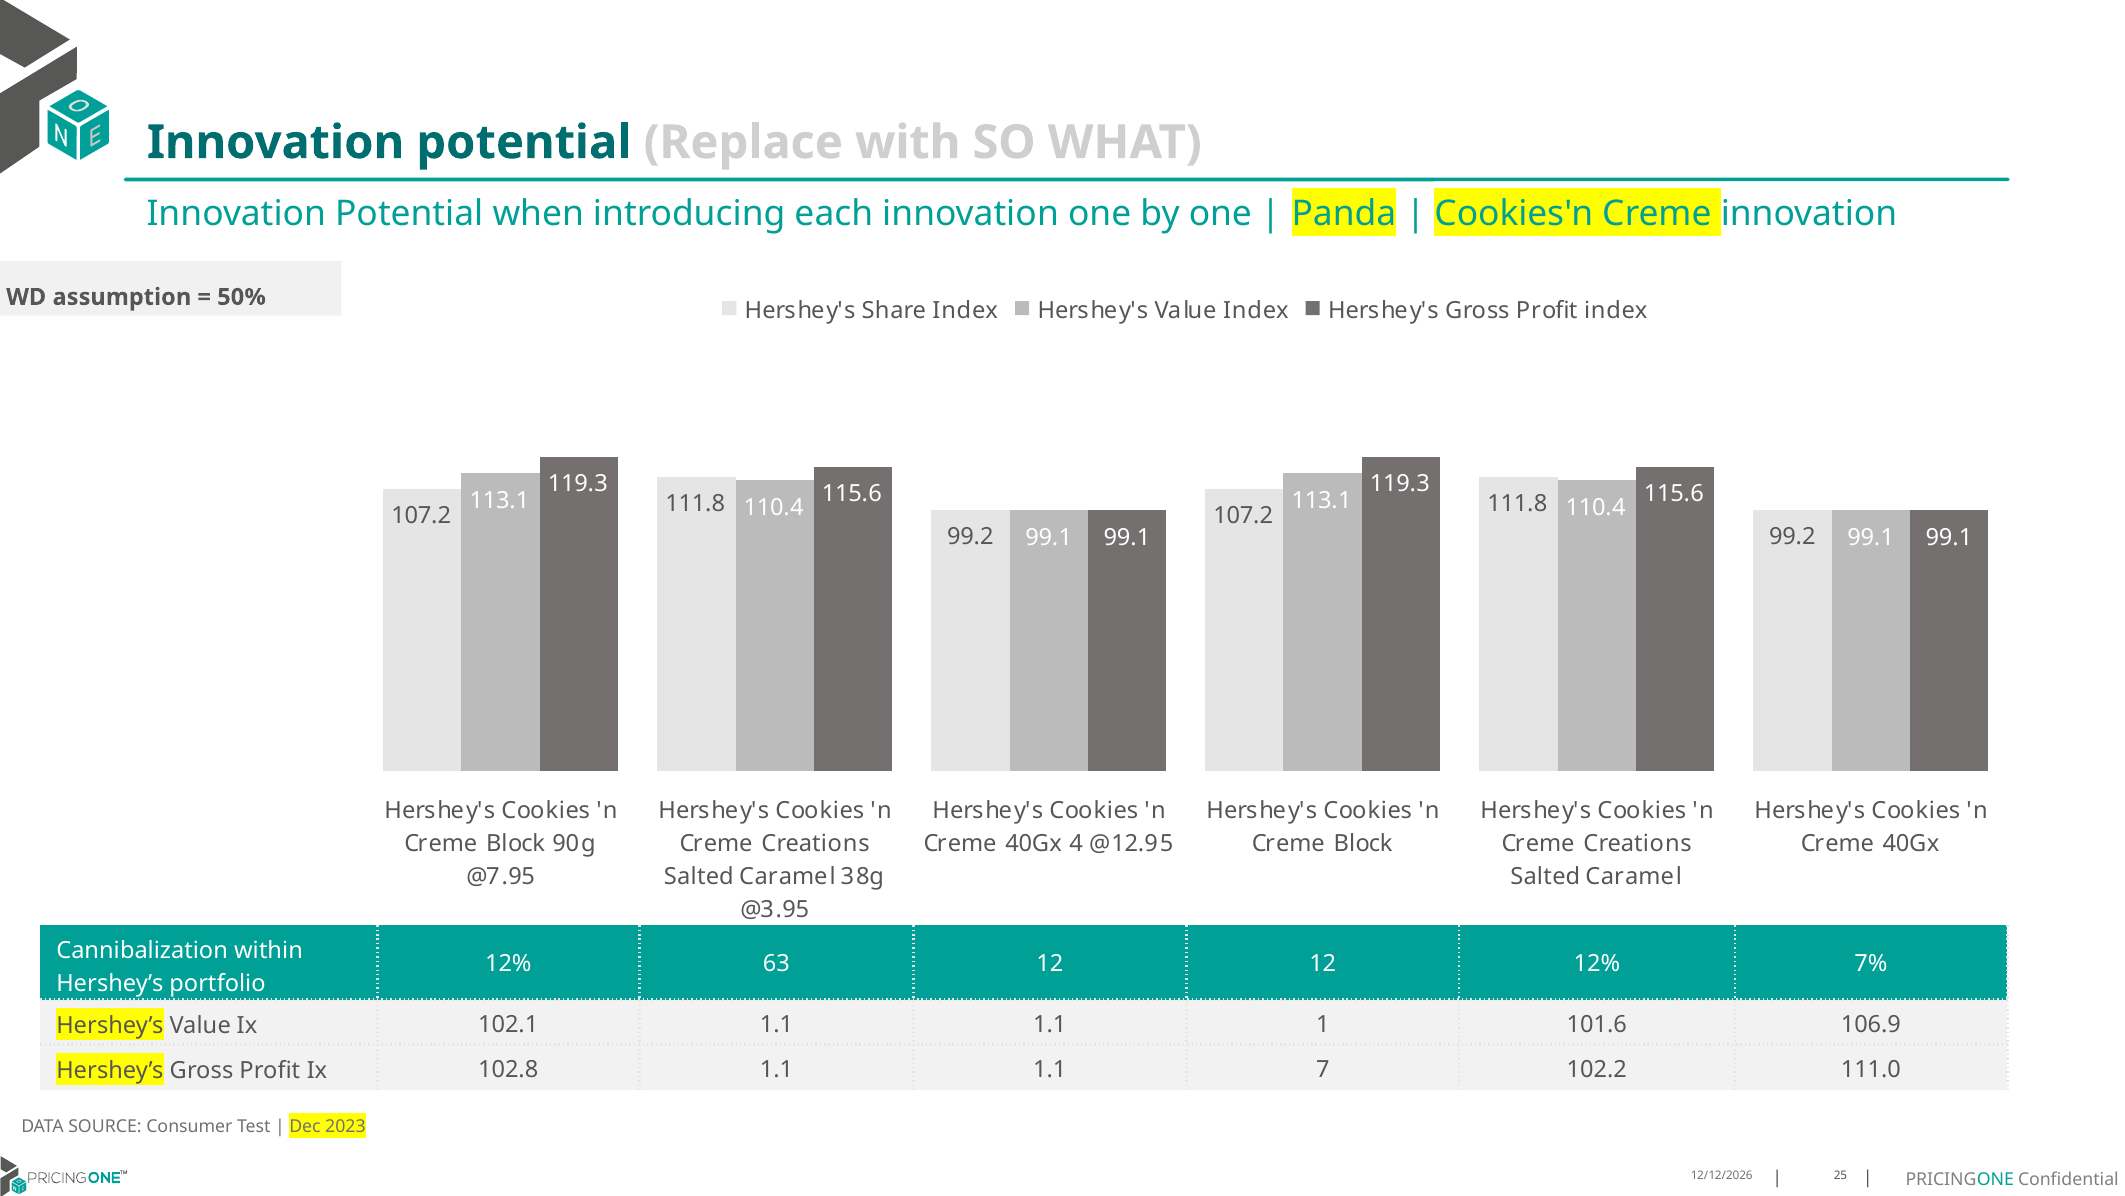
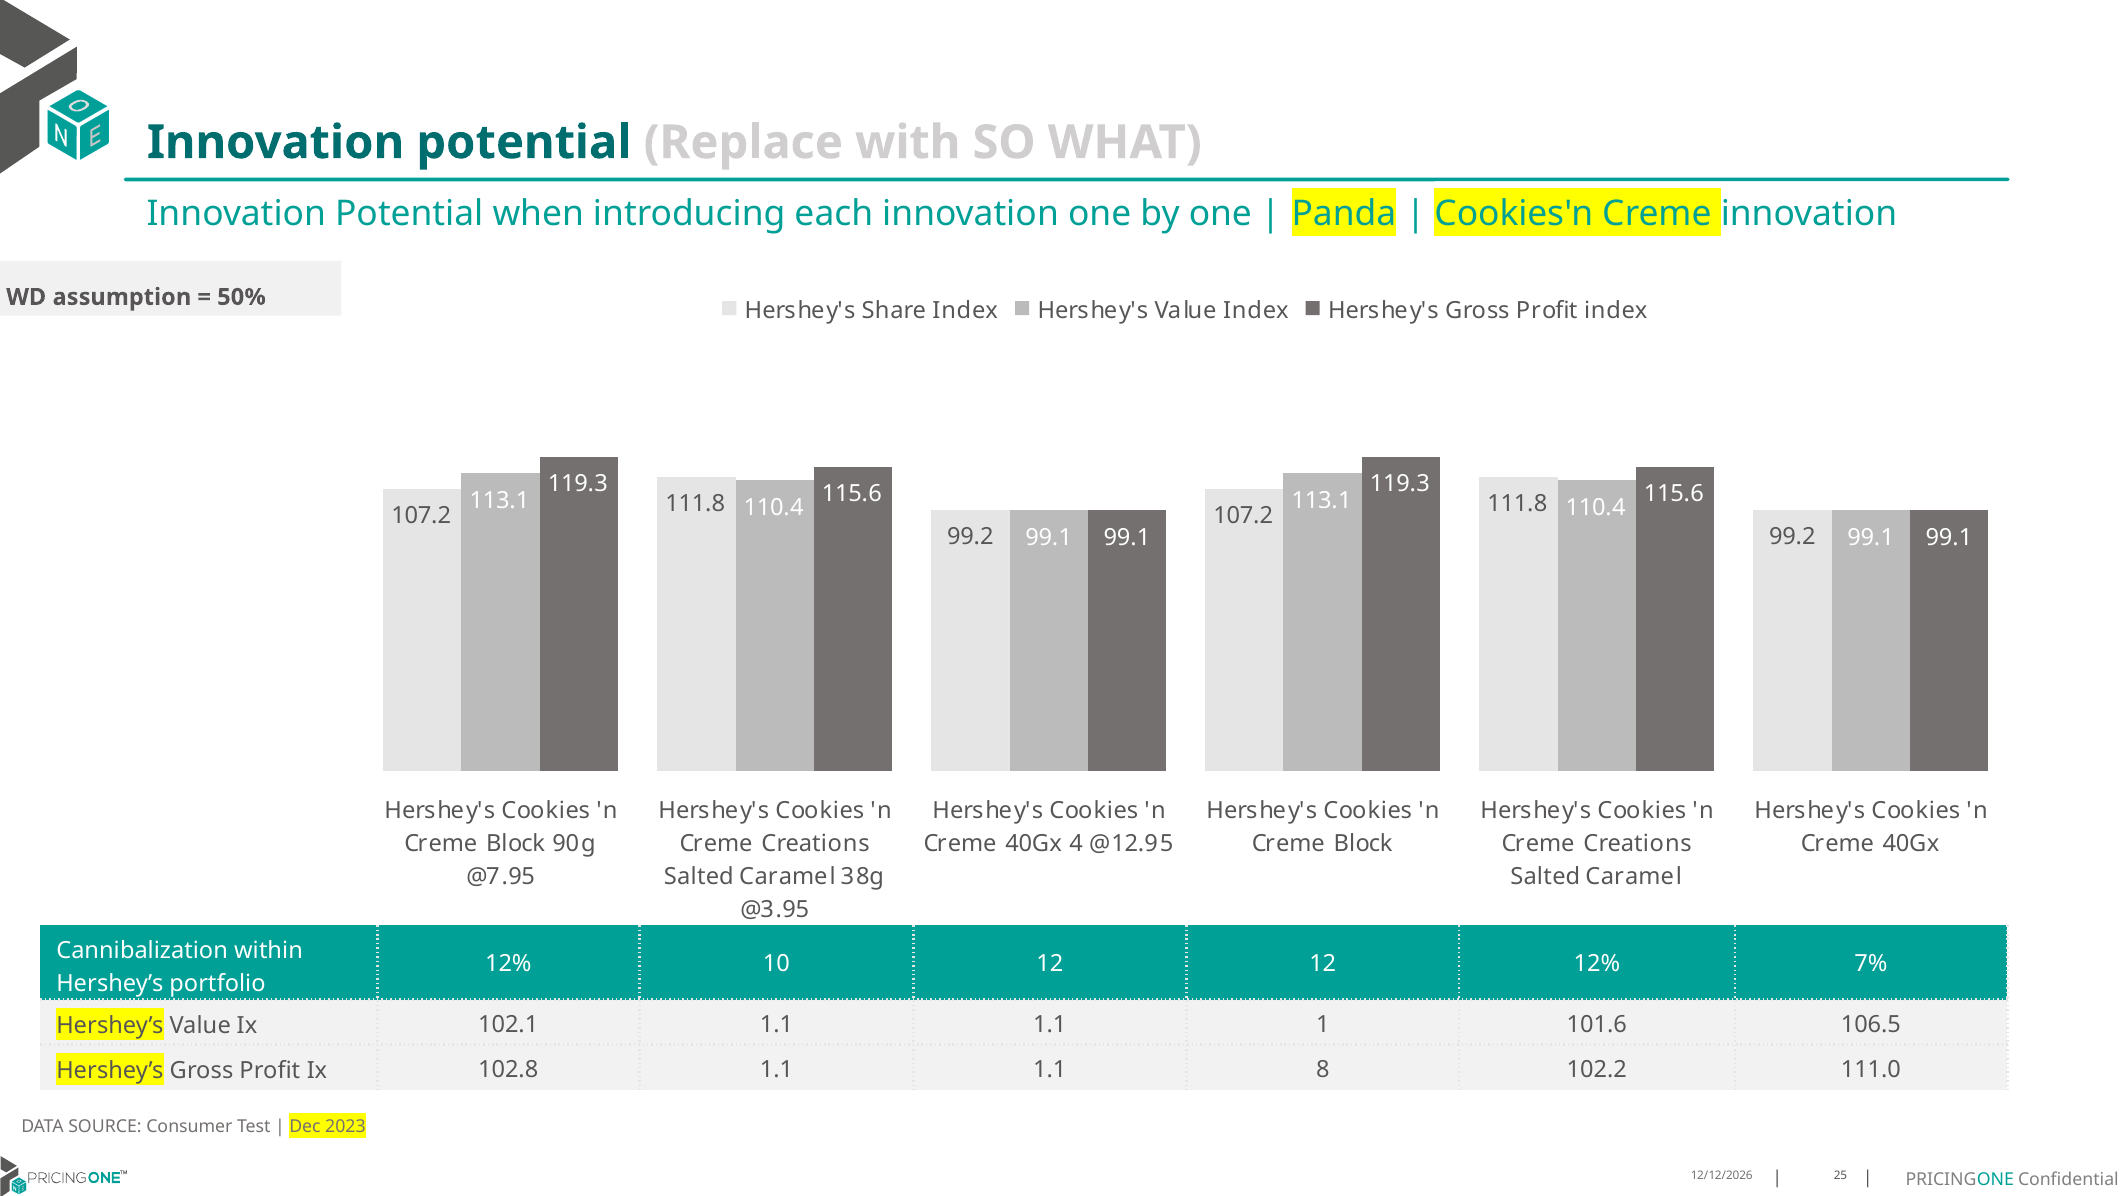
63: 63 -> 10 (776, 964)
106.9: 106.9 -> 106.5 (1871, 1024)
7: 7 -> 8 (1323, 1069)
